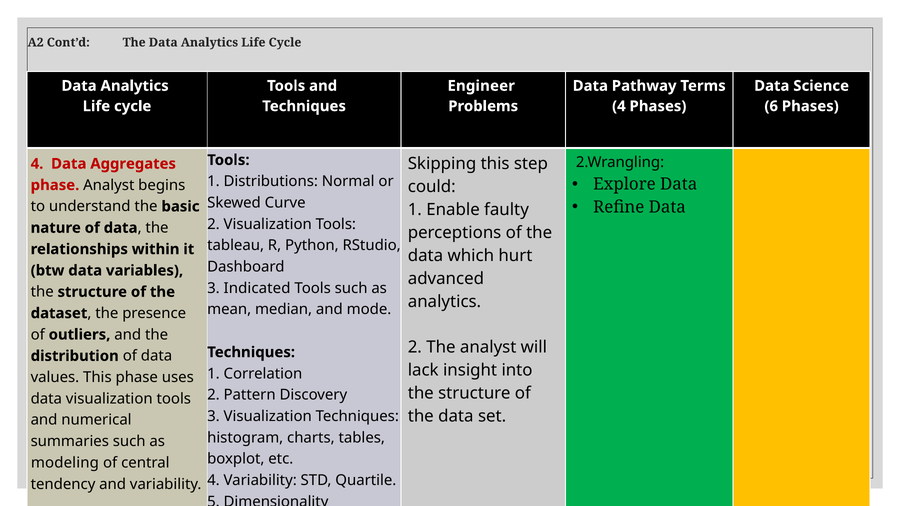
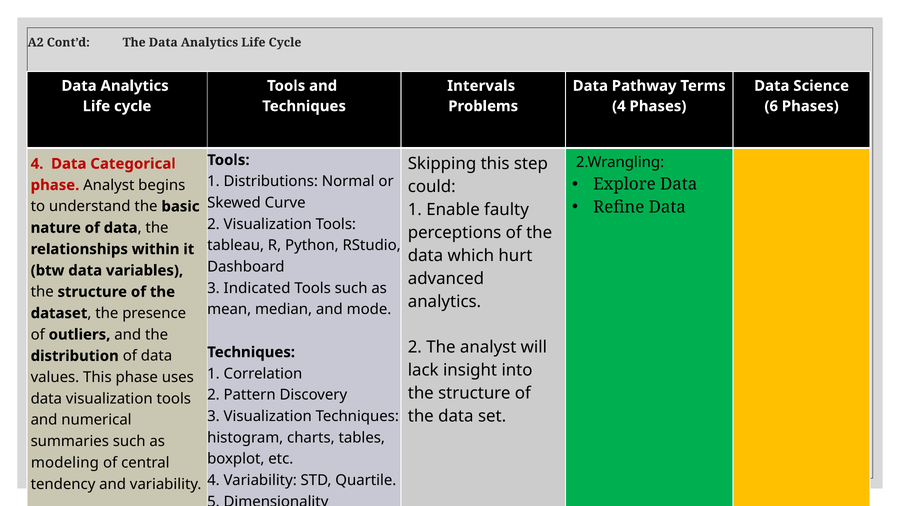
Engineer: Engineer -> Intervals (481, 86)
Aggregates: Aggregates -> Categorical (133, 164)
